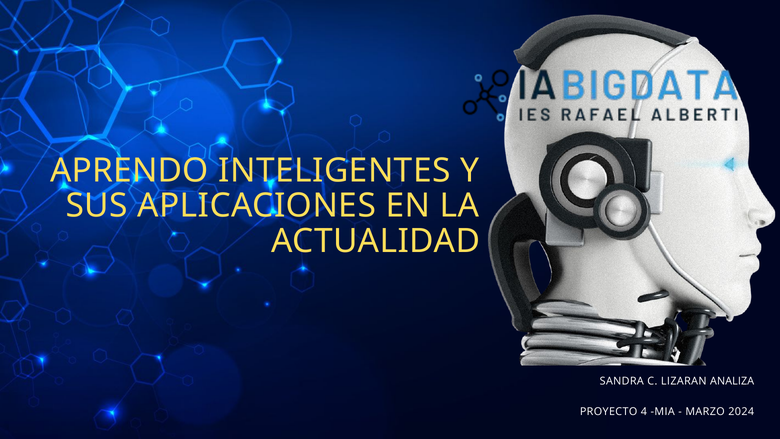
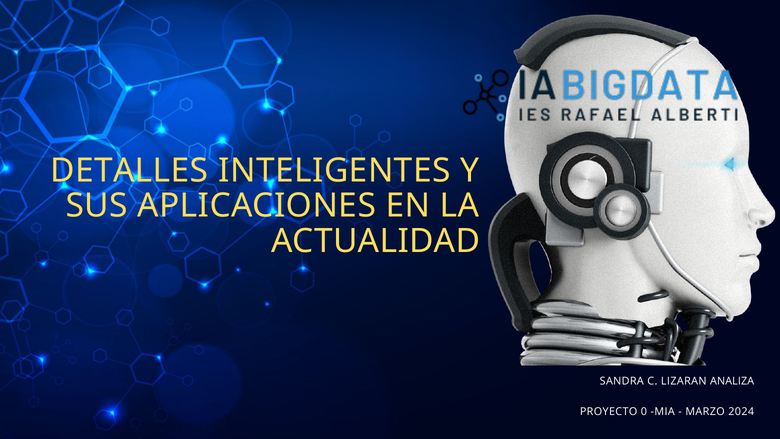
APRENDO: APRENDO -> DETALLES (129, 170)
4: 4 -> 0 (644, 411)
